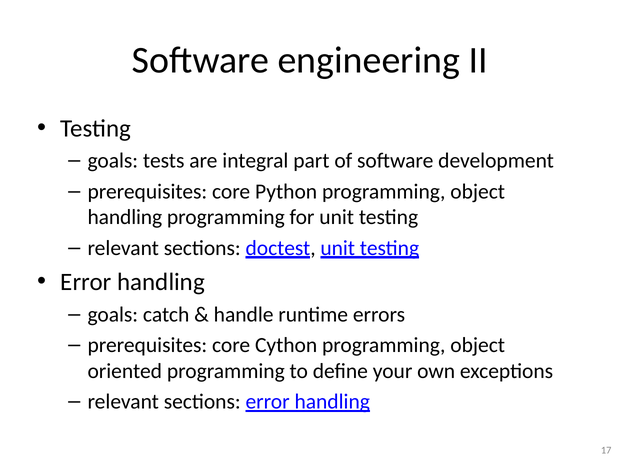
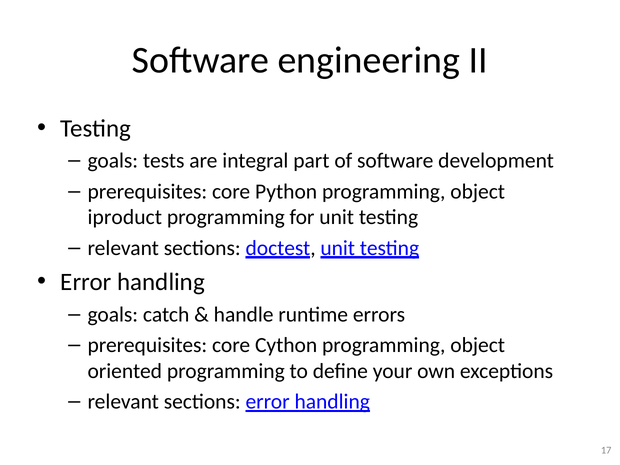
handling: handling -> iproduct (125, 217)
